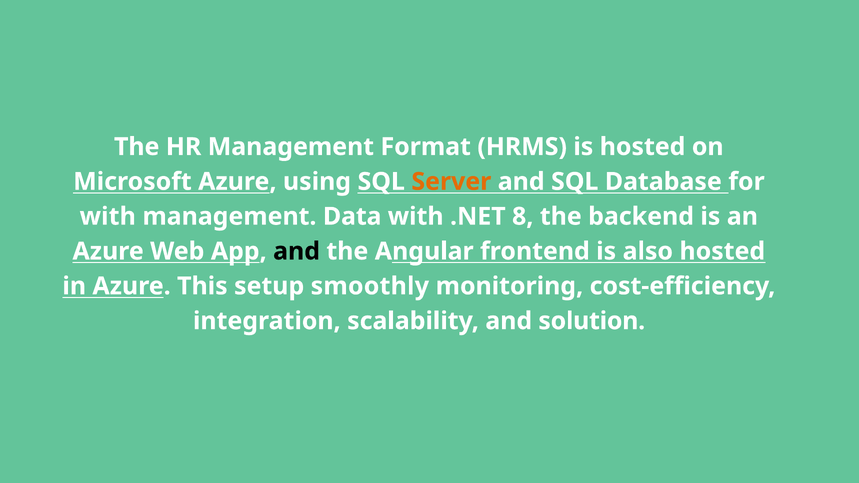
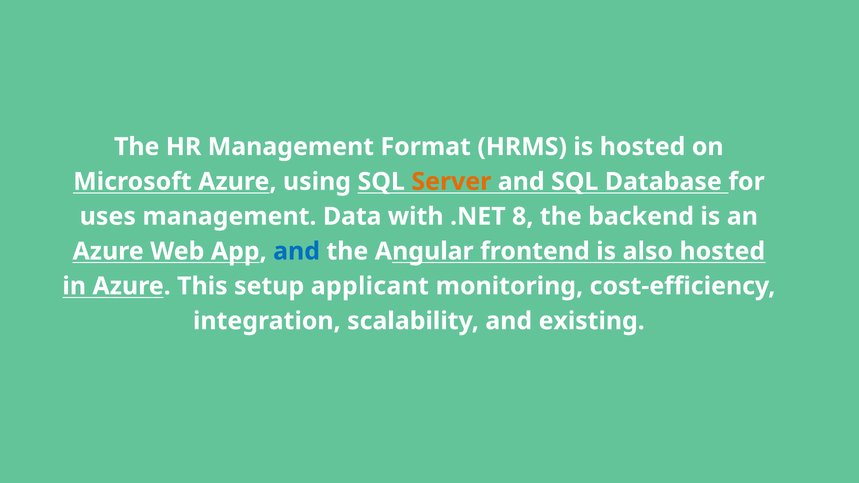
with: with -> uses (108, 217)
and colour: black -> blue (297, 251)
smoothly: smoothly -> applicant (370, 286)
solution: solution -> existing (592, 321)
